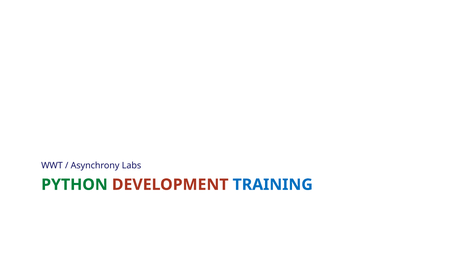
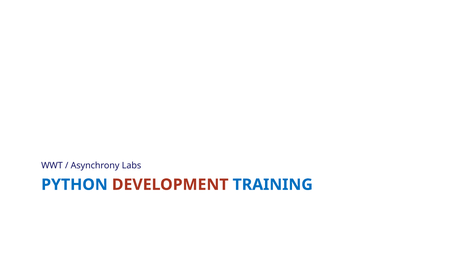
PYTHON colour: green -> blue (74, 184)
